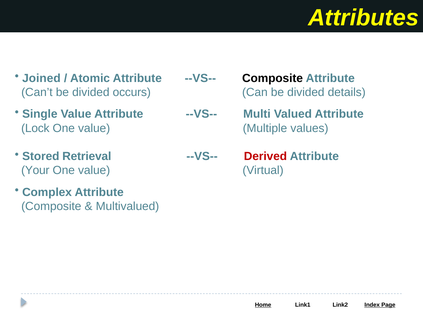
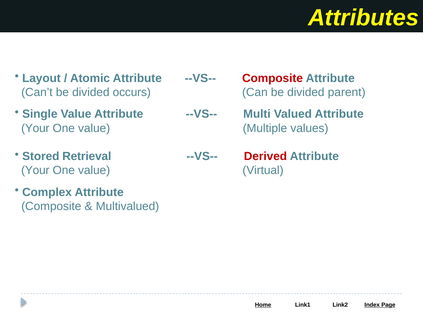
Joined: Joined -> Layout (41, 78)
Composite colour: black -> red (273, 78)
details: details -> parent (347, 92)
Lock: Lock -> Your (35, 128)
